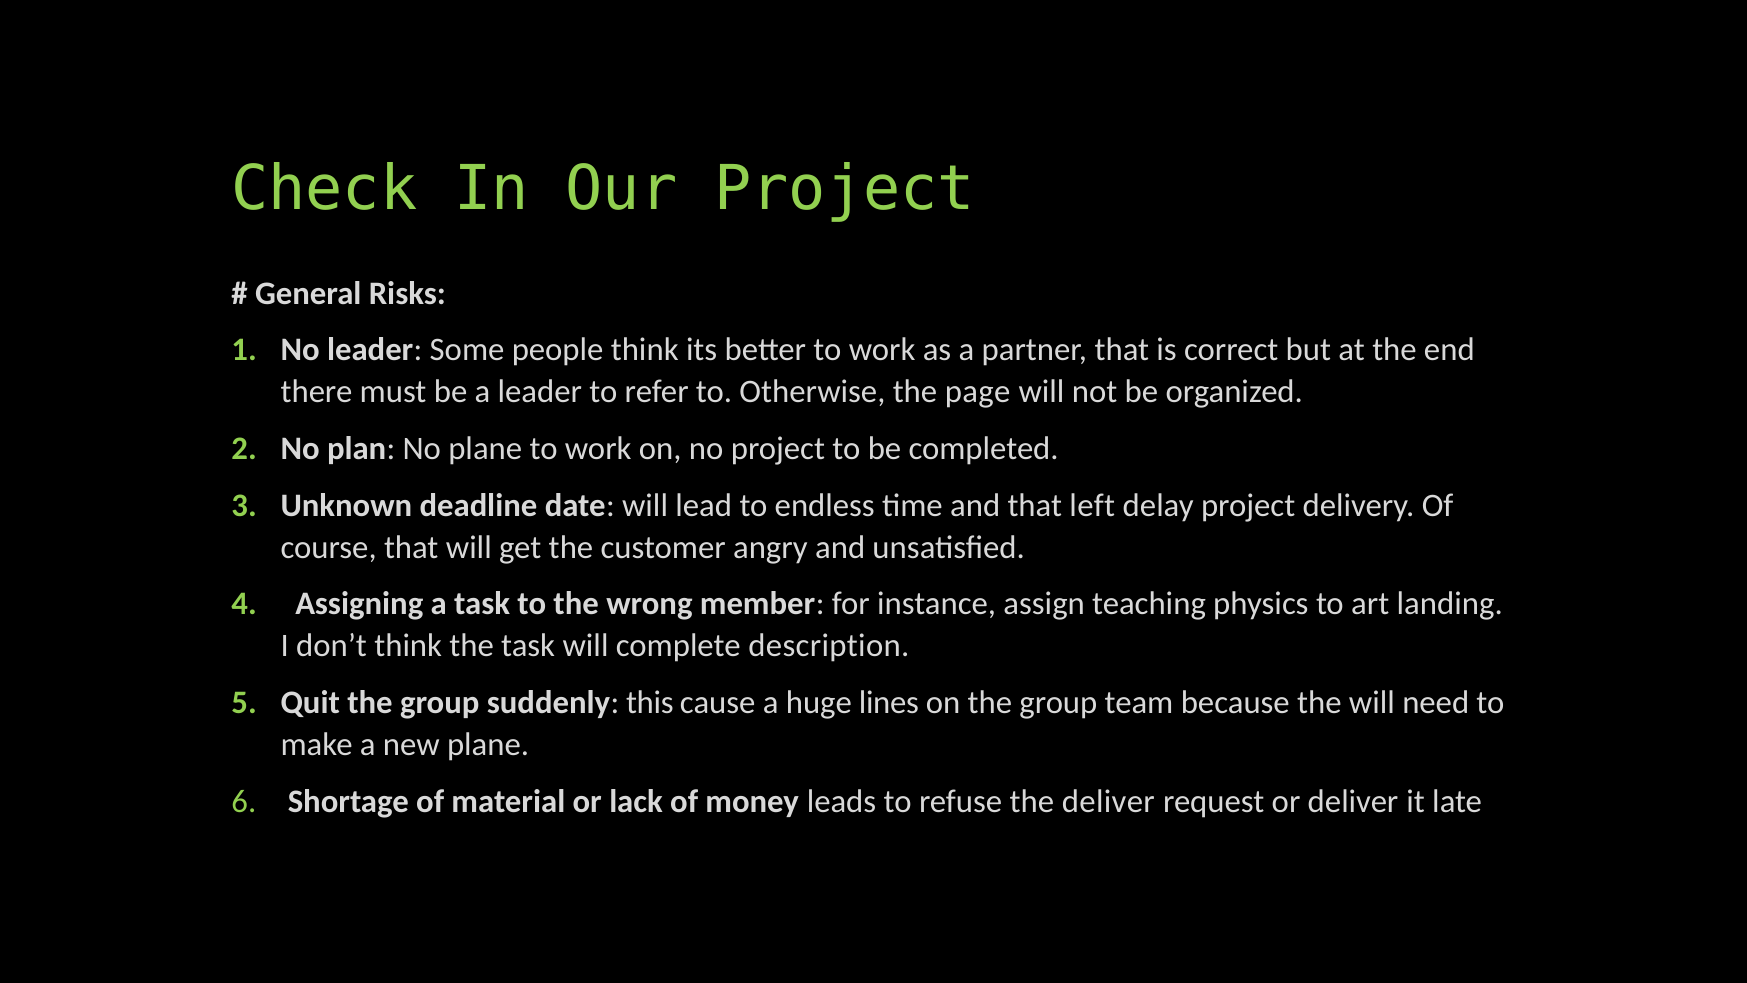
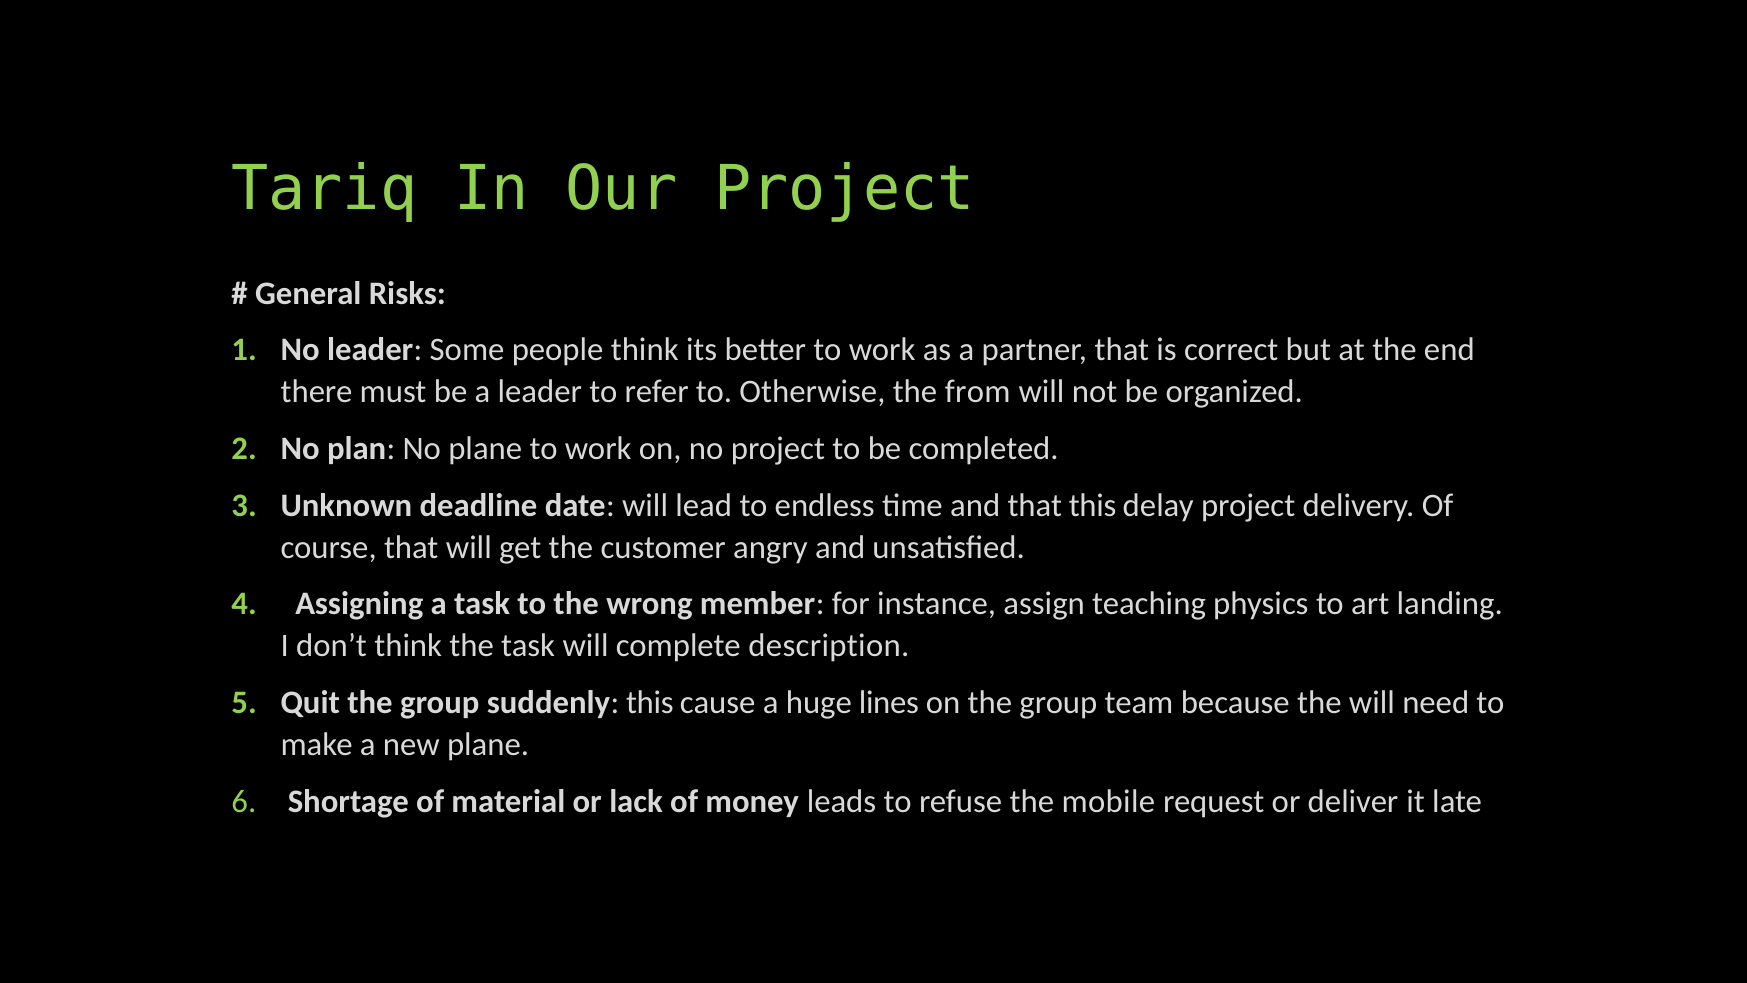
Check: Check -> Tariq (324, 189)
page: page -> from (978, 392)
that left: left -> this (1093, 505)
the deliver: deliver -> mobile (1108, 801)
